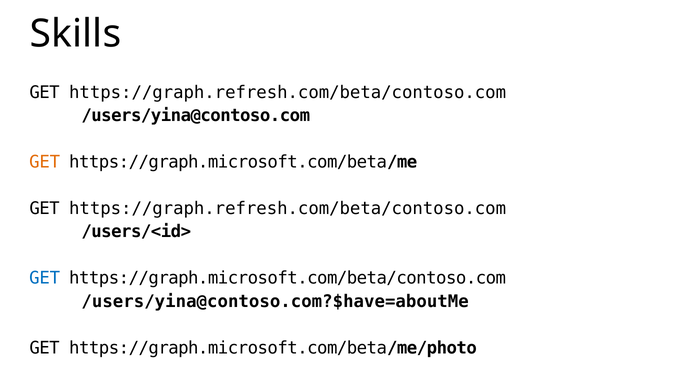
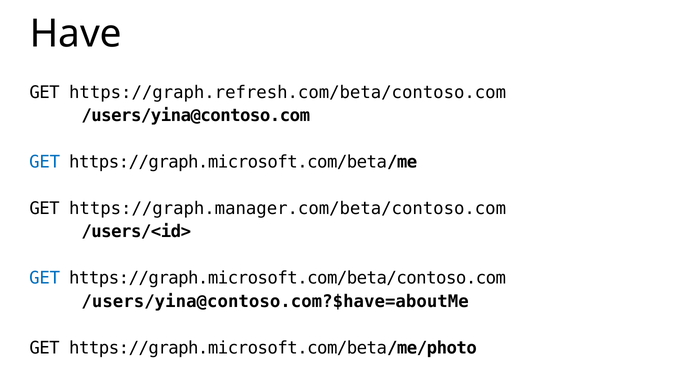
Skills: Skills -> Have (76, 34)
GET colour: orange -> blue (45, 162)
https://graph.refresh.com/beta/contoso.com: https://graph.refresh.com/beta/contoso.com -> https://graph.manager.com/beta/contoso.com (288, 208)
